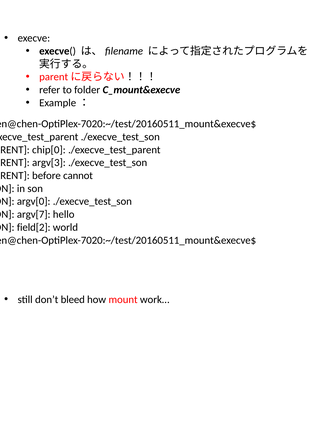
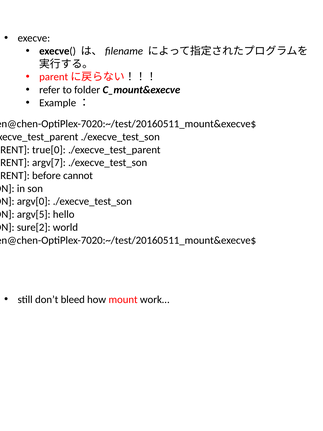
chip[0: chip[0 -> true[0 (49, 150)
argv[3: argv[3 -> argv[7 (49, 163)
argv[7: argv[7 -> argv[5 (34, 214)
field[2: field[2 -> sure[2 (34, 227)
